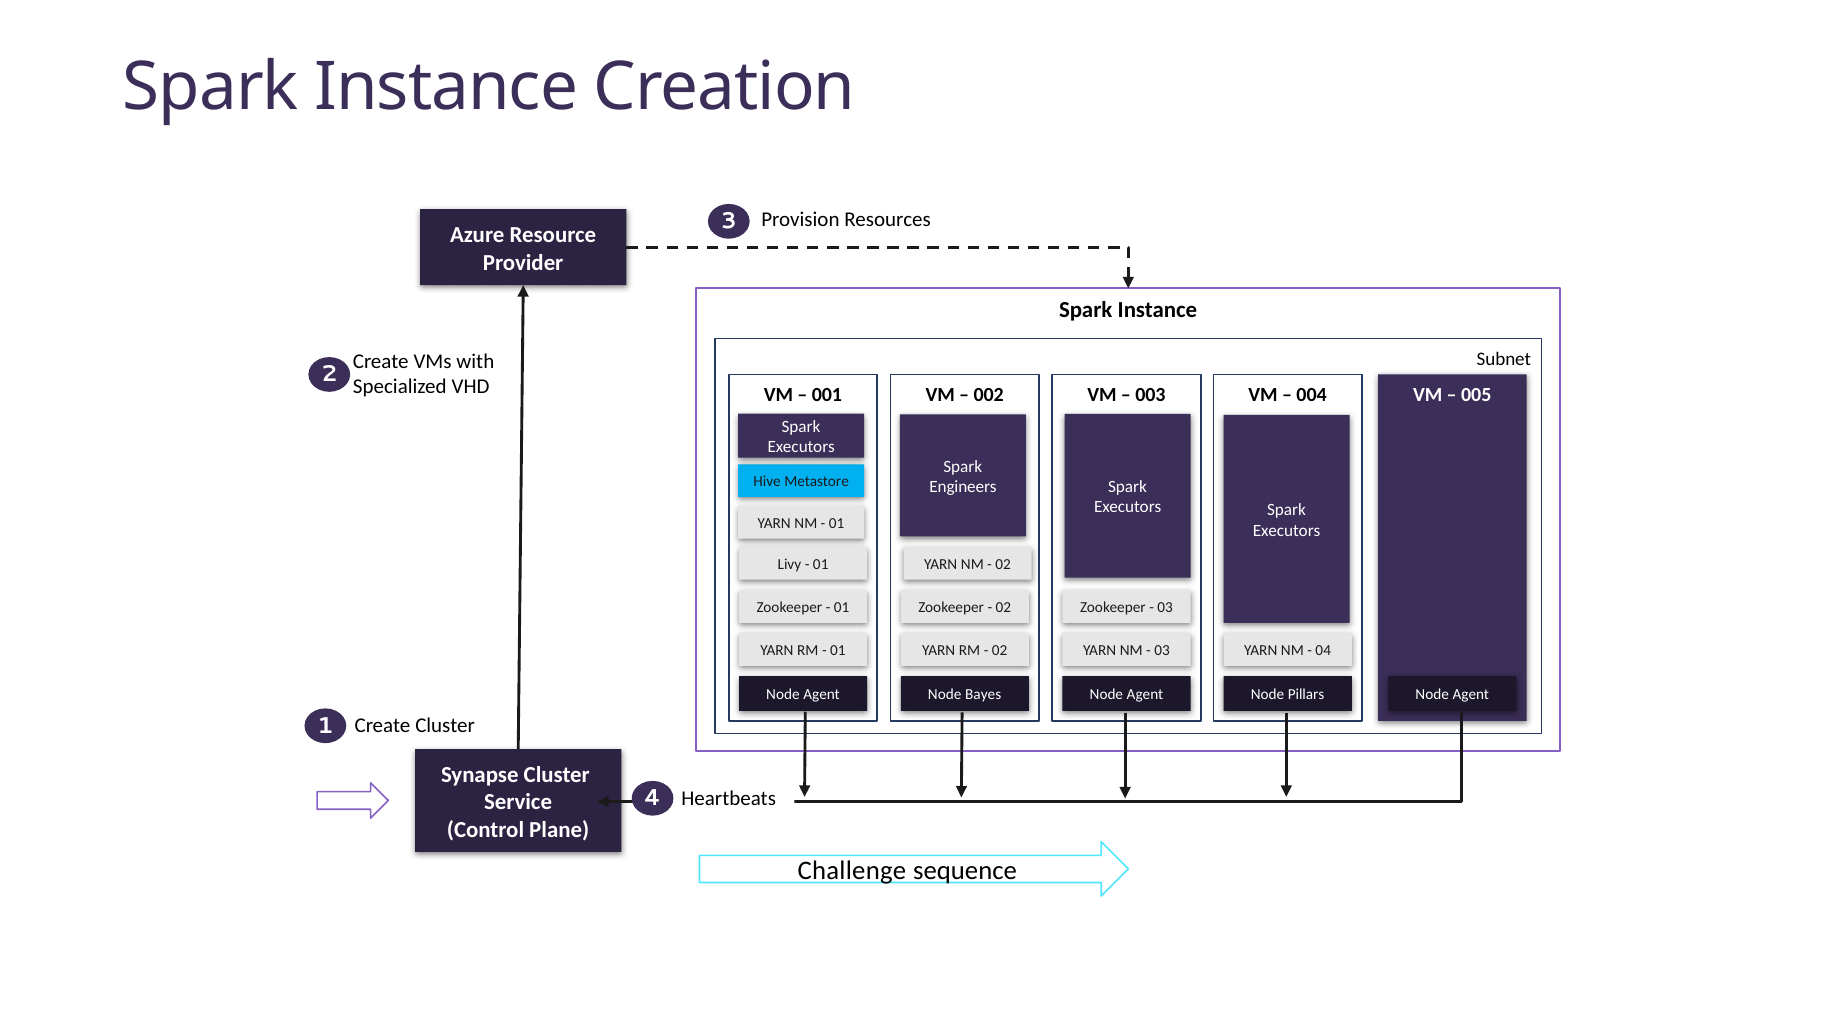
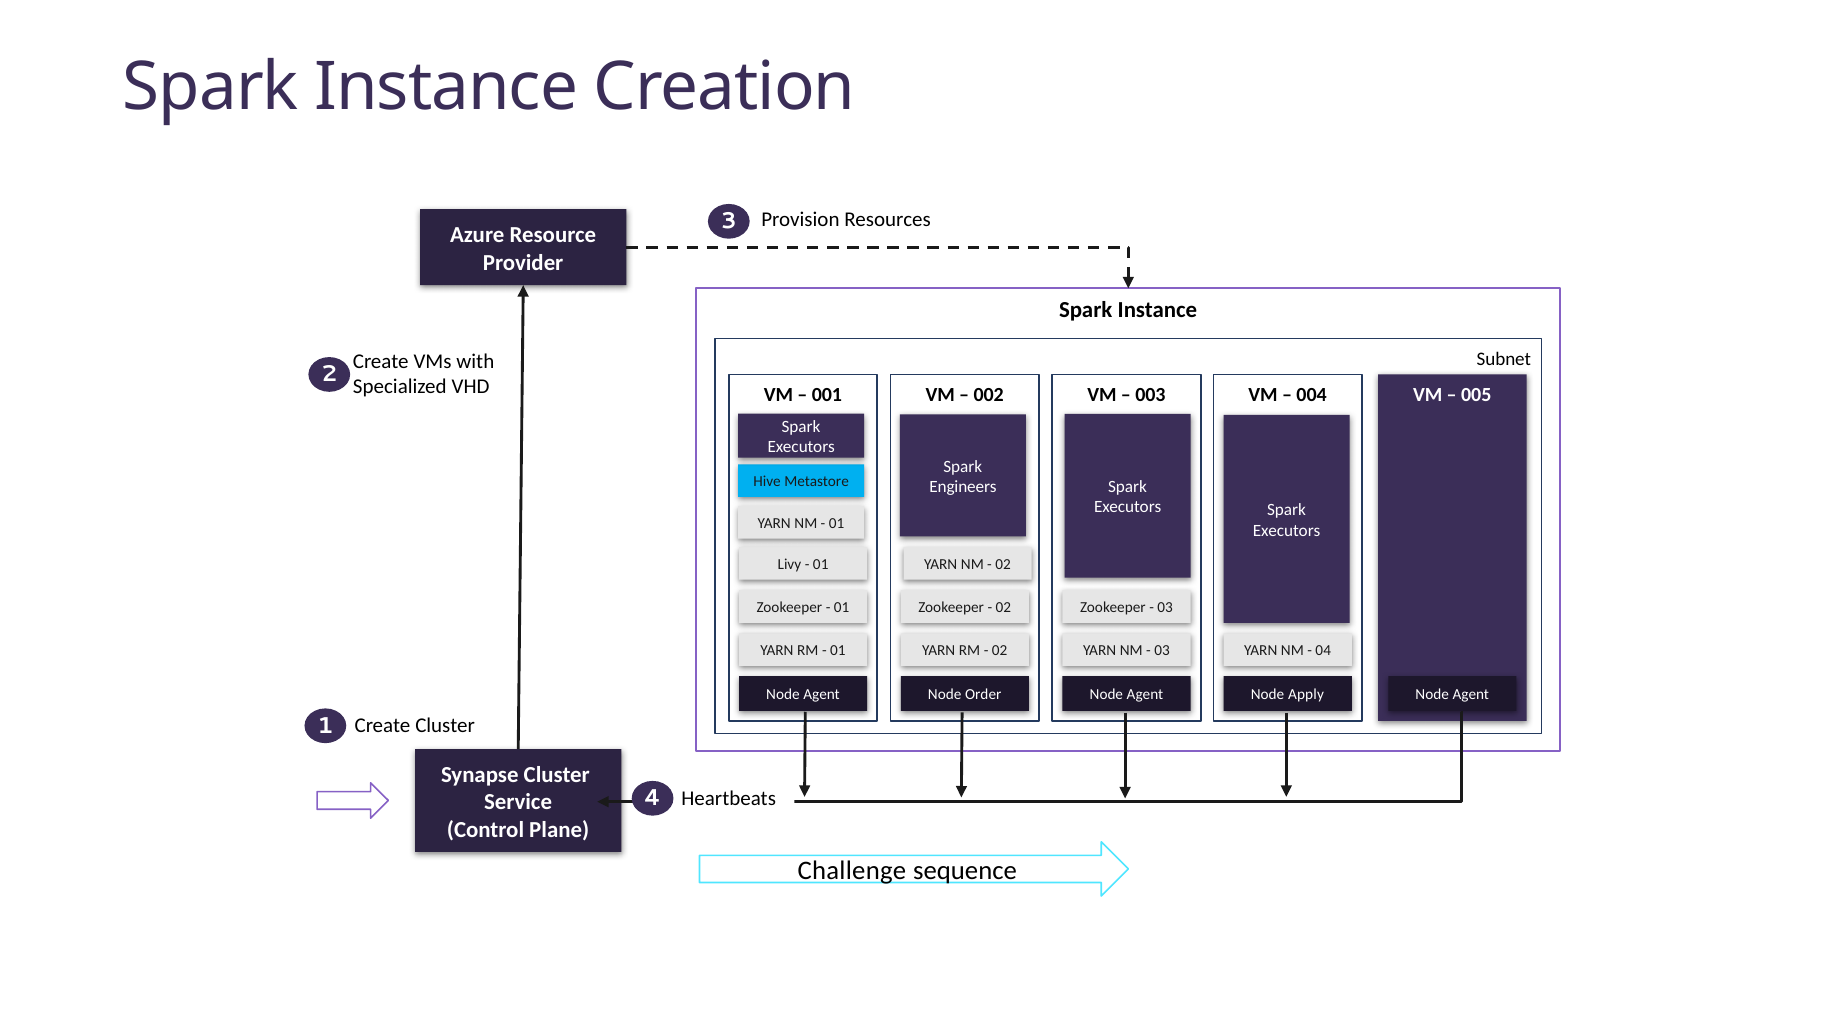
Bayes: Bayes -> Order (983, 695)
Pillars: Pillars -> Apply (1306, 695)
